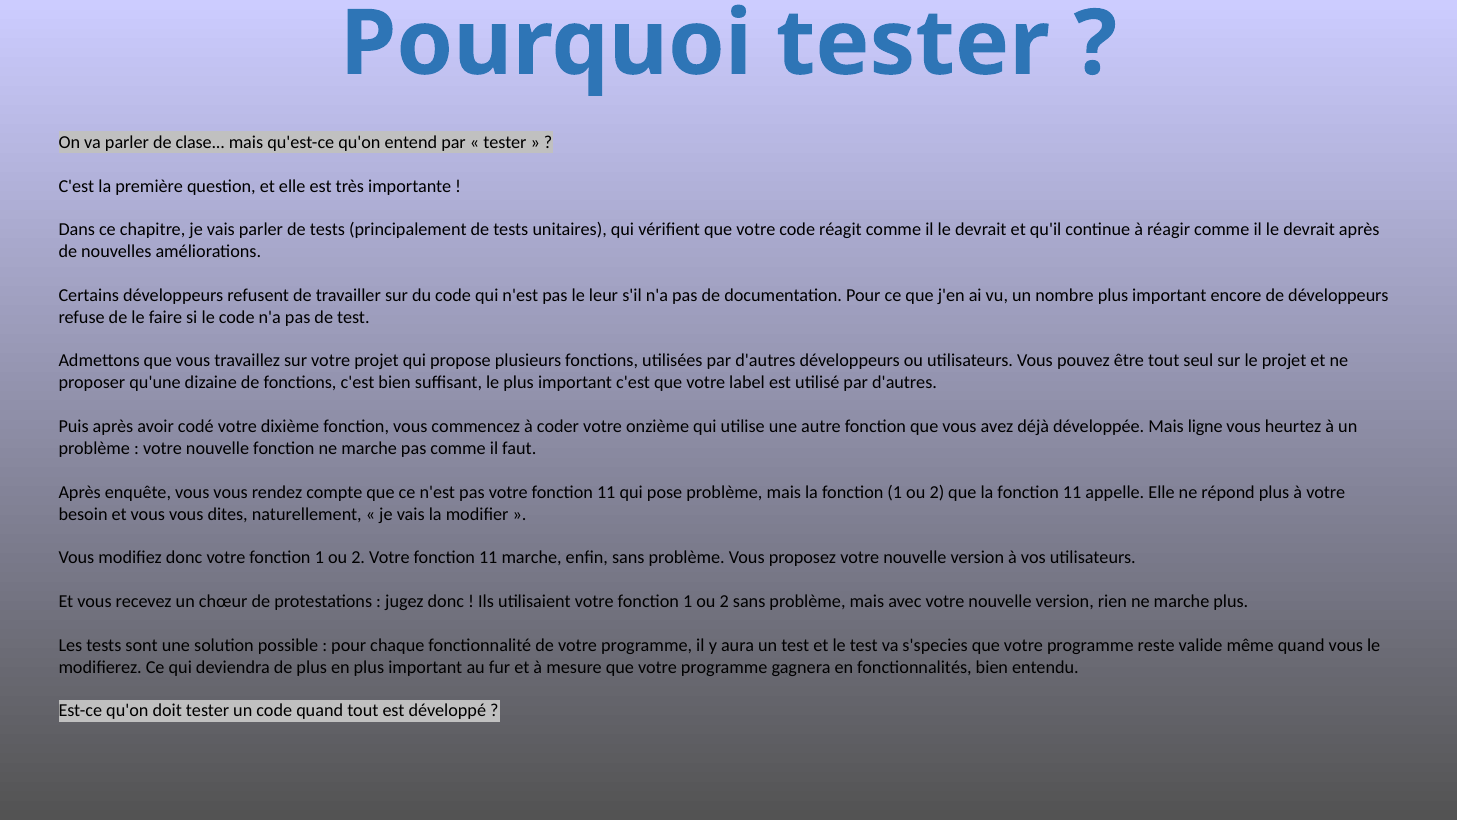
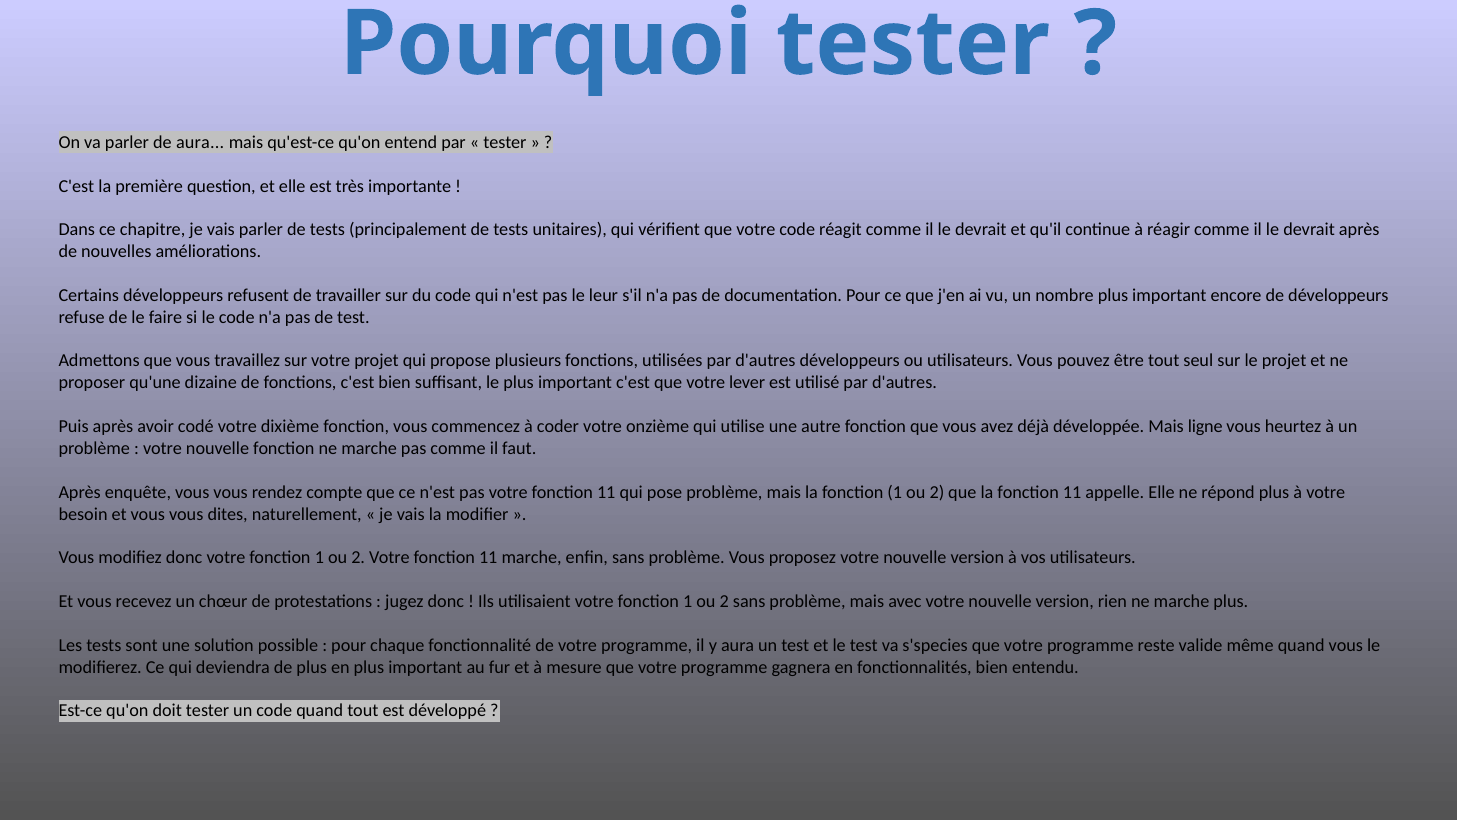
de clase: clase -> aura (200, 142)
label: label -> lever (747, 383)
